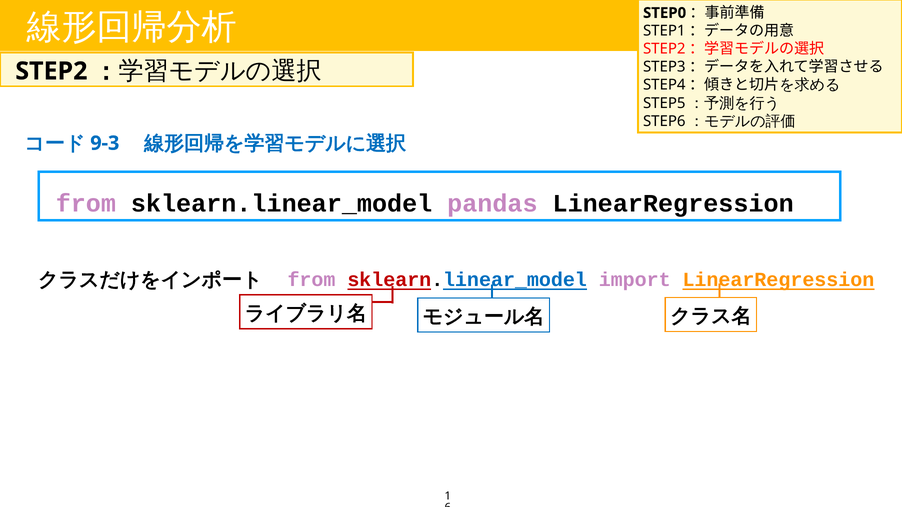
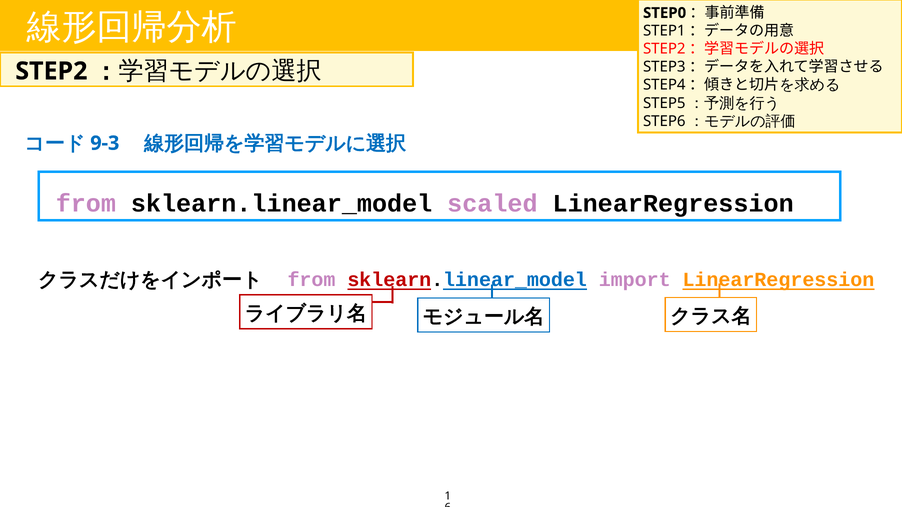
pandas: pandas -> scaled (492, 204)
